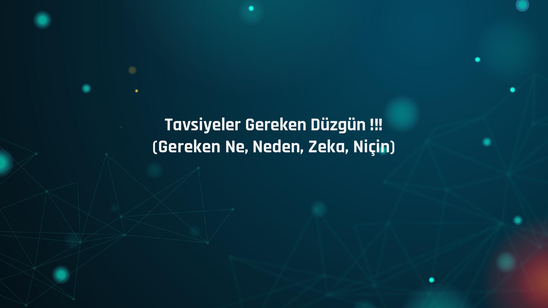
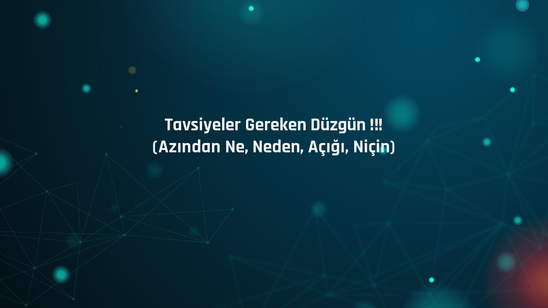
Gereken: Gereken -> Azından (187, 146)
Zeka: Zeka -> Açığı (329, 146)
